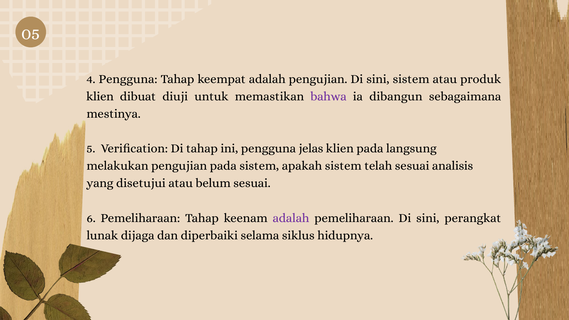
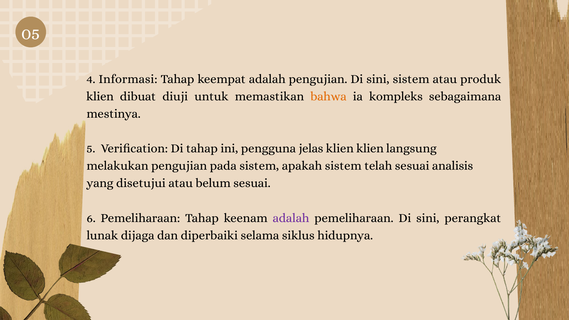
4 Pengguna: Pengguna -> Informasi (128, 79)
bahwa colour: purple -> orange (329, 96)
dibangun: dibangun -> kompleks (396, 96)
klien pada: pada -> klien (370, 149)
